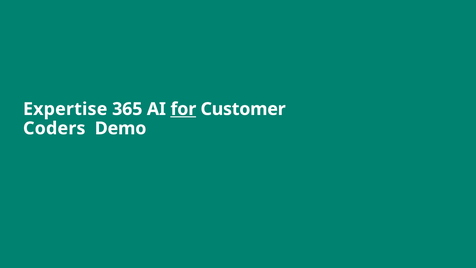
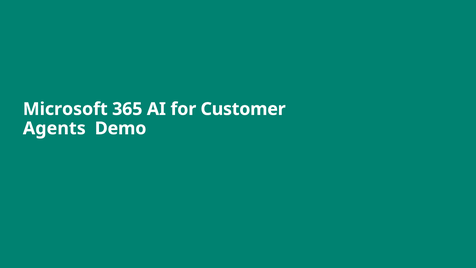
Expertise: Expertise -> Microsoft (65, 109)
for underline: present -> none (183, 109)
Coders: Coders -> Agents (54, 128)
